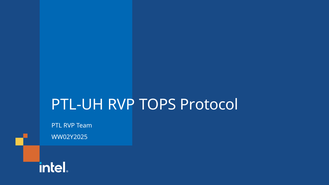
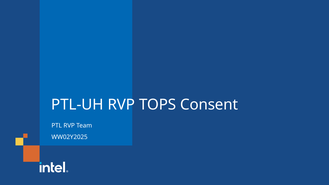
Protocol: Protocol -> Consent (209, 105)
